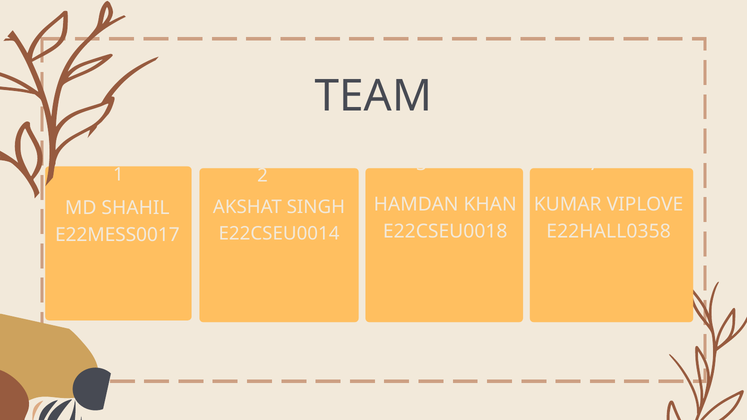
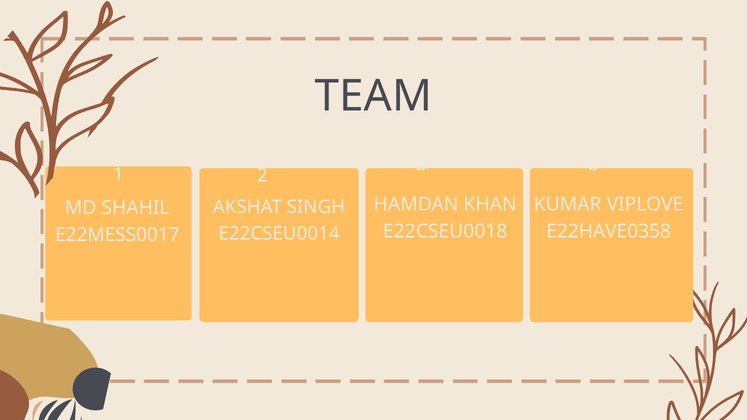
3 7: 7 -> 3 (594, 164)
E22HALL0358: E22HALL0358 -> E22HAVE0358 (609, 232)
